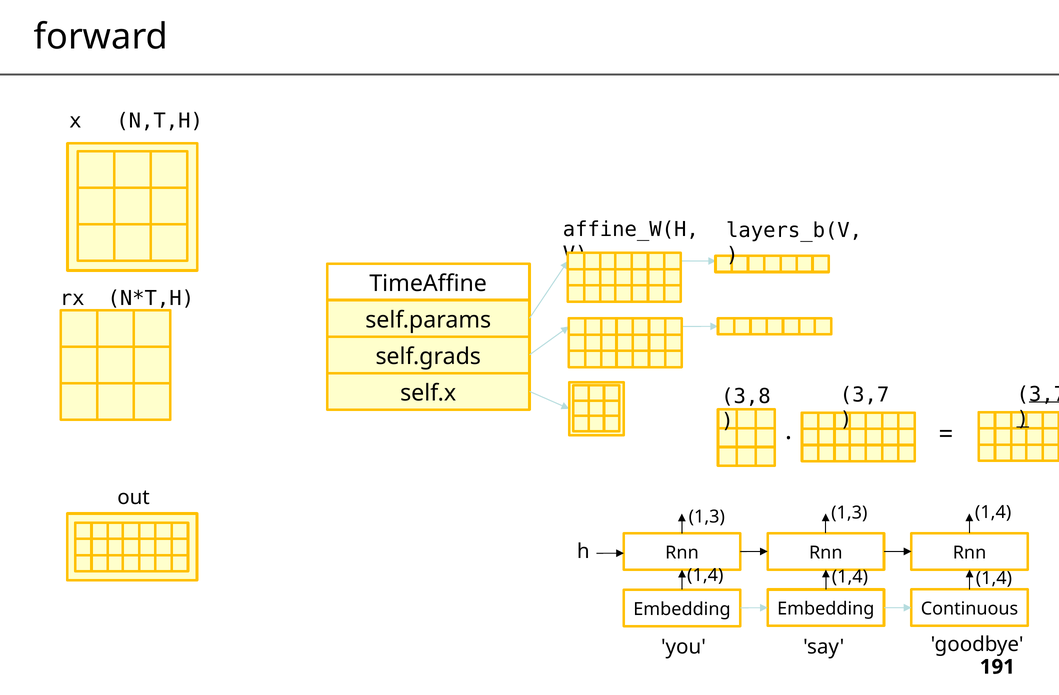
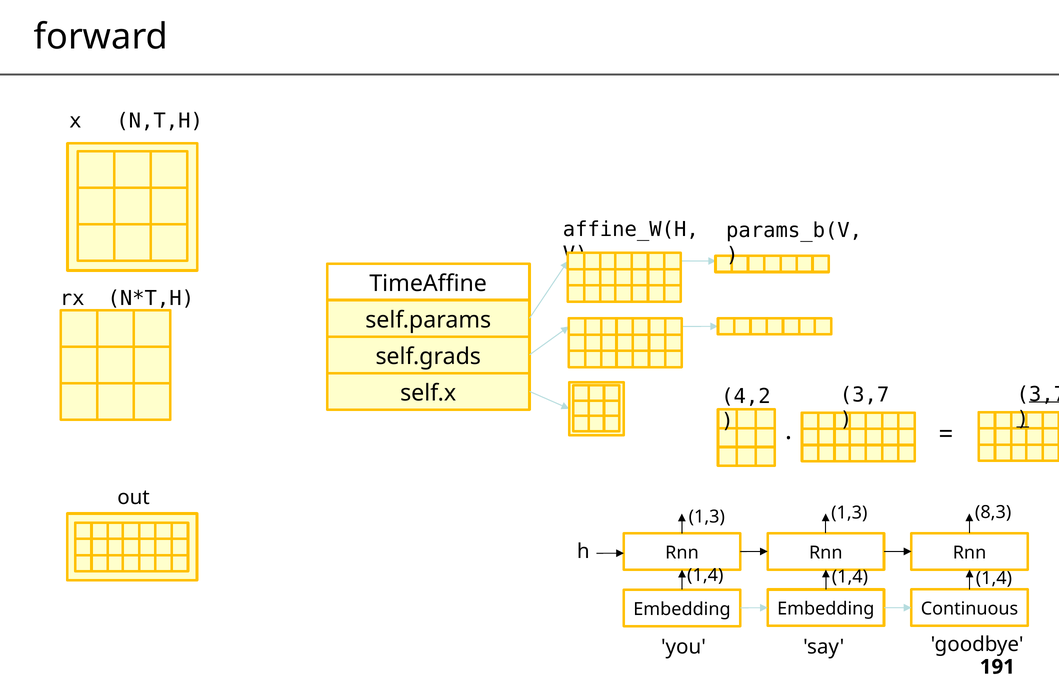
layers_b(V: layers_b(V -> params_b(V (794, 230)
3,8: 3,8 -> 4,2 (746, 397)
1,3 1,4: 1,4 -> 8,3 (993, 513)
